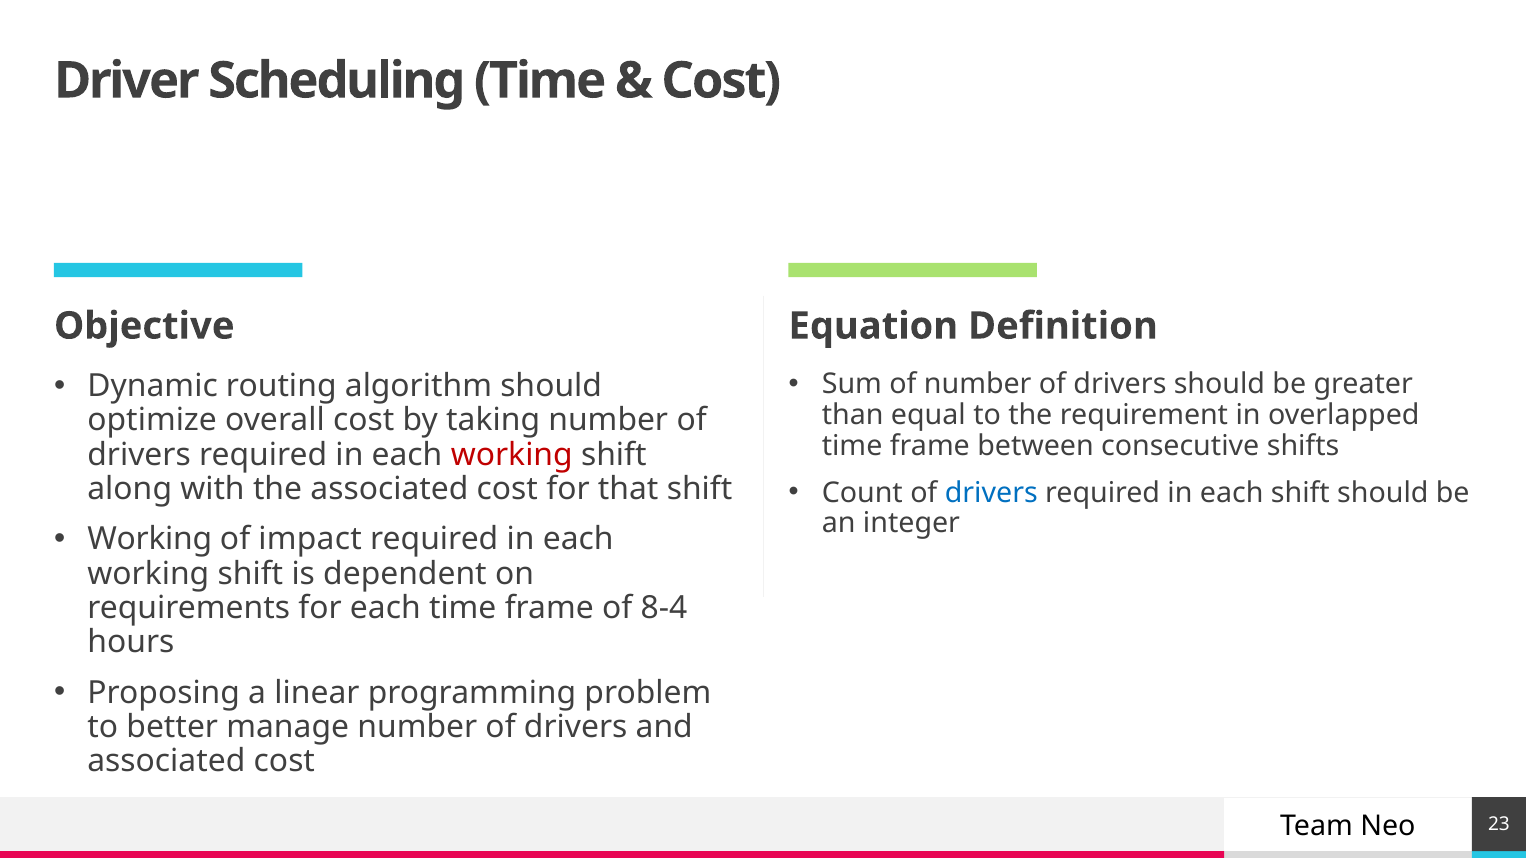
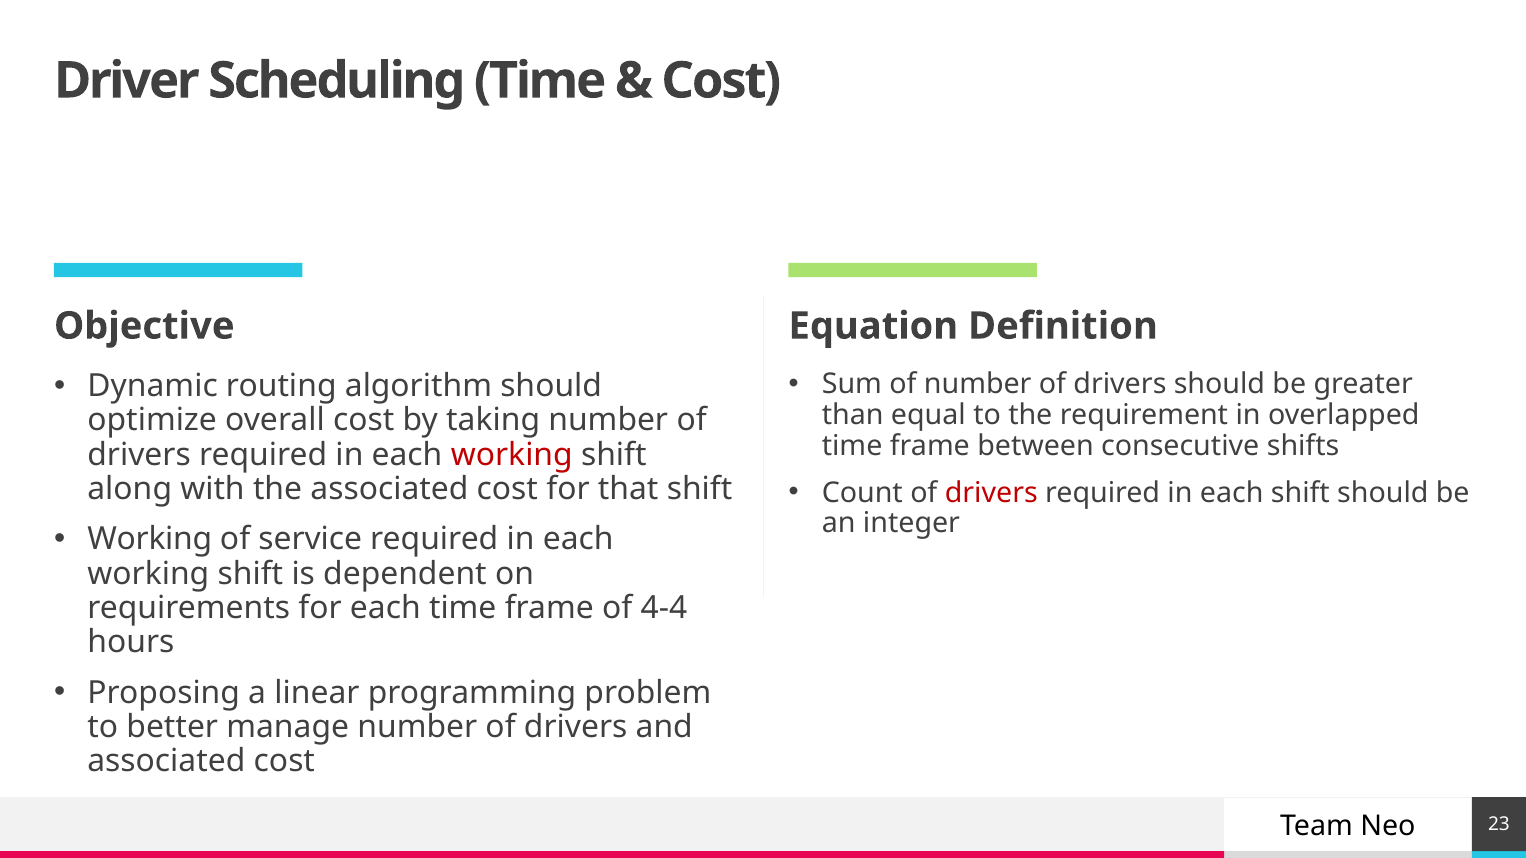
drivers colour: blue -> red (991, 493)
impact: impact -> service (310, 540)
8-4: 8-4 -> 4-4 (664, 608)
